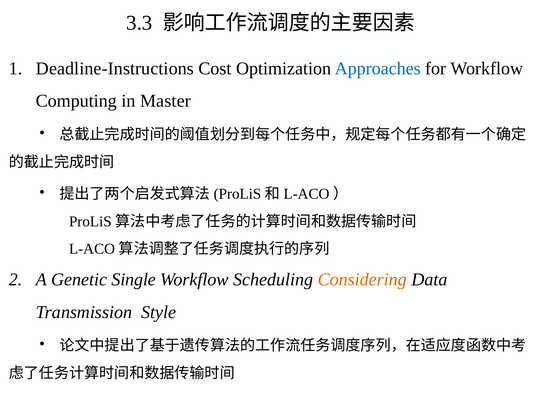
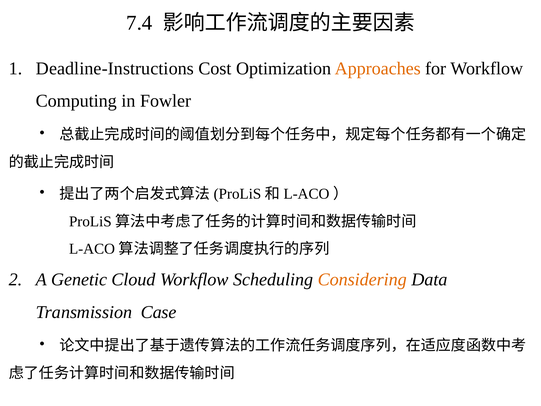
3.3: 3.3 -> 7.4 (139, 23)
Approaches colour: blue -> orange (378, 68)
Master: Master -> Fowler (166, 101)
Single: Single -> Cloud (134, 279)
Style: Style -> Case (159, 312)
